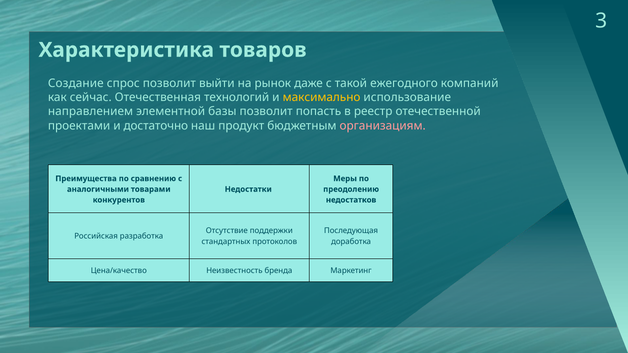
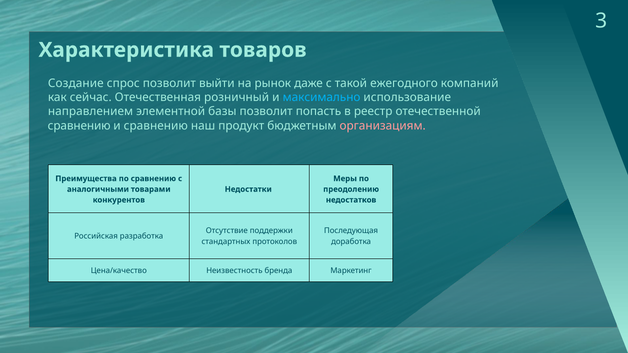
технологий: технологий -> розничный (237, 98)
максимально colour: yellow -> light blue (322, 98)
проектами: проектами -> сравнению (79, 126)
и достаточно: достаточно -> сравнению (156, 126)
